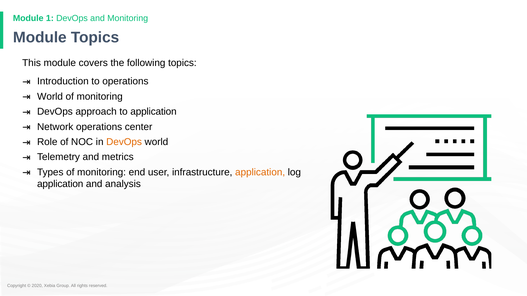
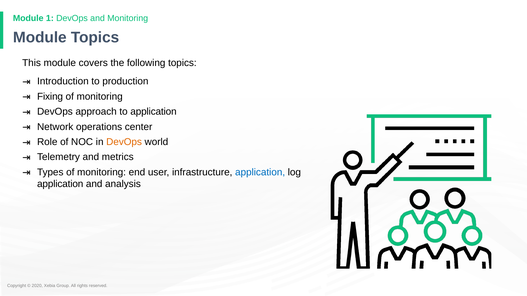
to operations: operations -> production (125, 81)
World: World -> Fixing (50, 97)
application colour: orange -> blue (260, 172)
